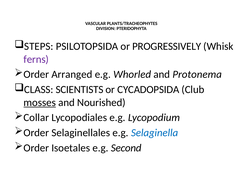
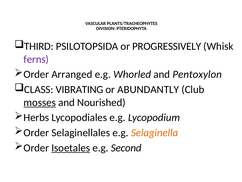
STEPS: STEPS -> THIRD (39, 46)
Protonema: Protonema -> Pentoxylon (197, 74)
SCIENTISTS: SCIENTISTS -> VIBRATING (80, 89)
CYCADOPSIDA: CYCADOPSIDA -> ABUNDANTLY (148, 89)
Collar: Collar -> Herbs (36, 117)
Selaginella colour: blue -> orange (155, 132)
Isoetales underline: none -> present (71, 147)
